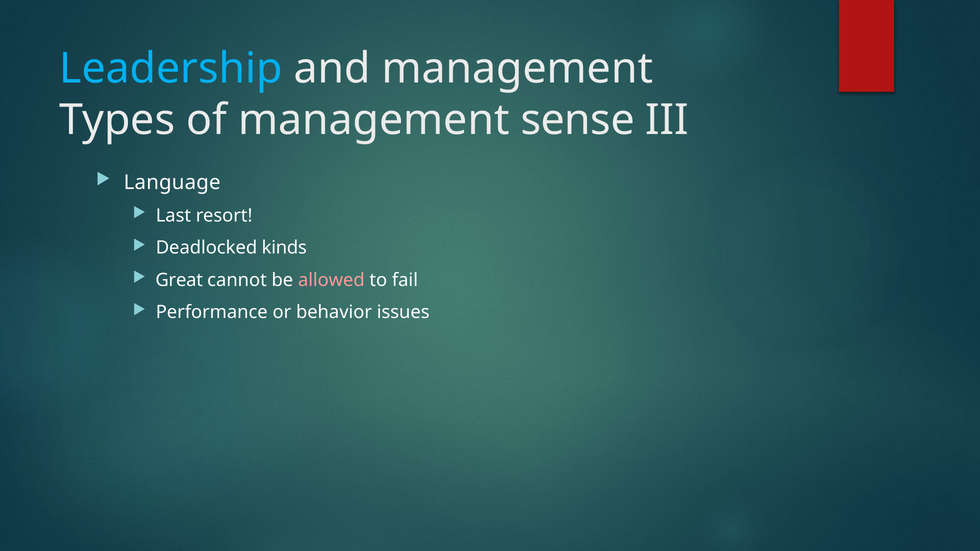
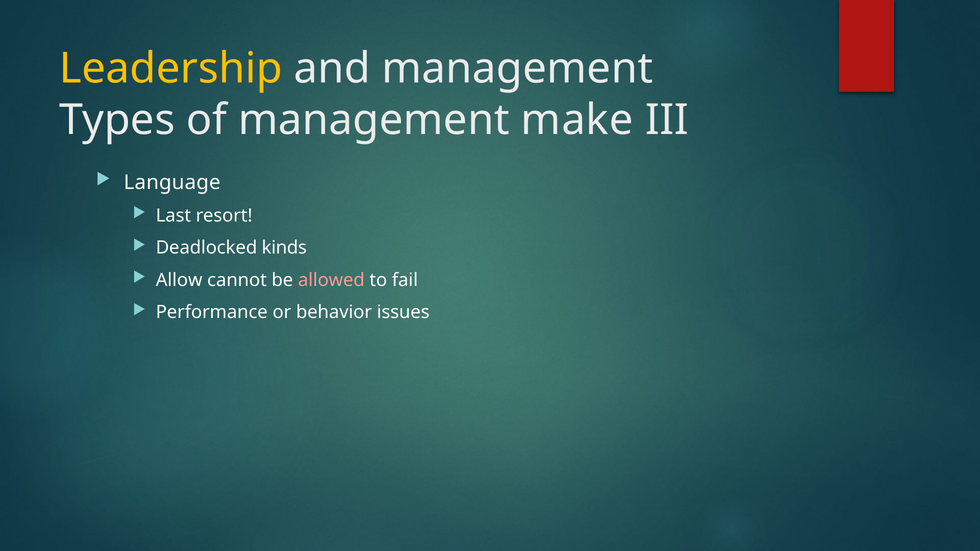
Leadership colour: light blue -> yellow (171, 69)
sense: sense -> make (577, 120)
Great: Great -> Allow (179, 280)
